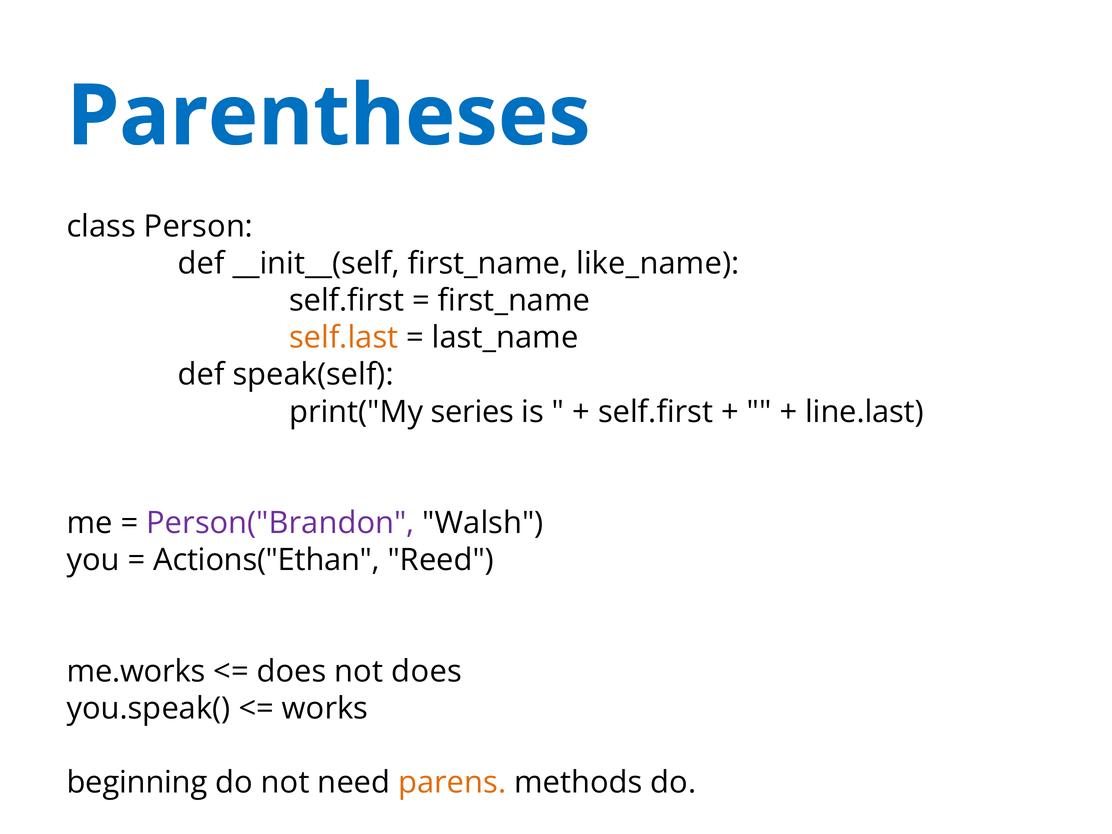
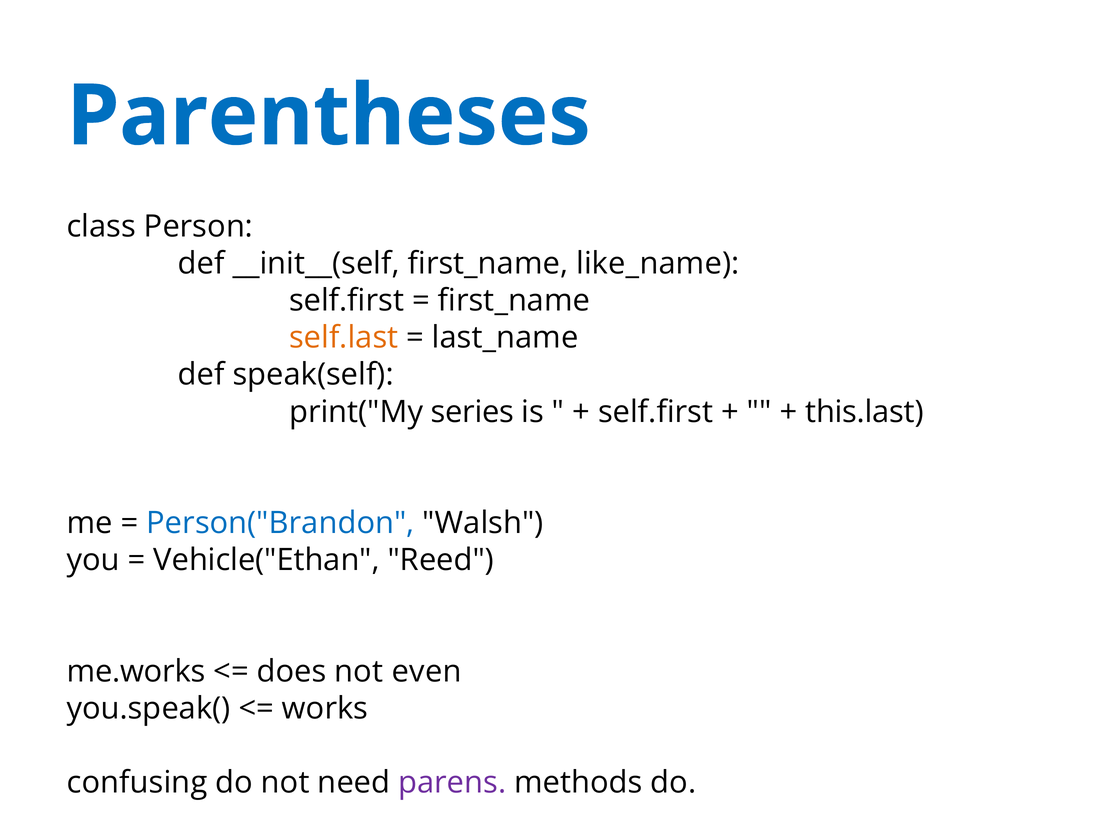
line.last: line.last -> this.last (865, 412)
Person("Brandon colour: purple -> blue (280, 523)
Actions("Ethan: Actions("Ethan -> Vehicle("Ethan (267, 560)
not does: does -> even (427, 671)
beginning: beginning -> confusing (137, 783)
parens colour: orange -> purple (452, 783)
